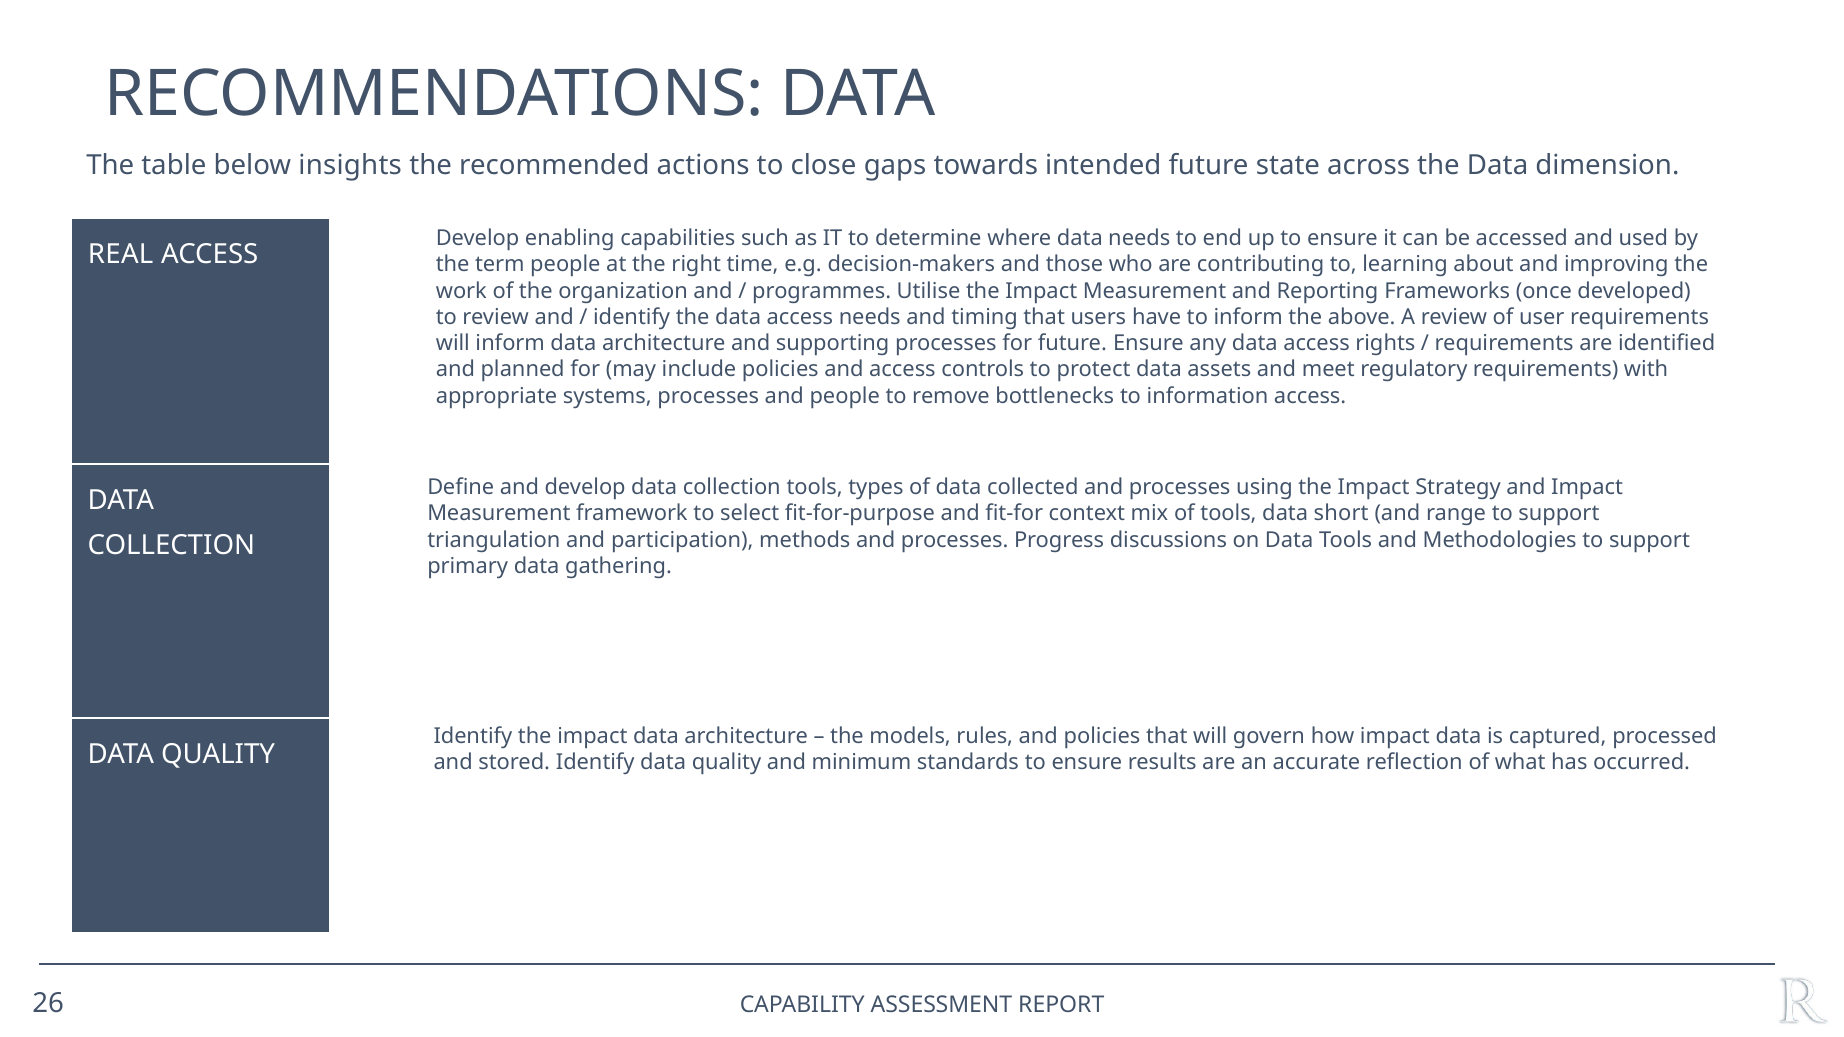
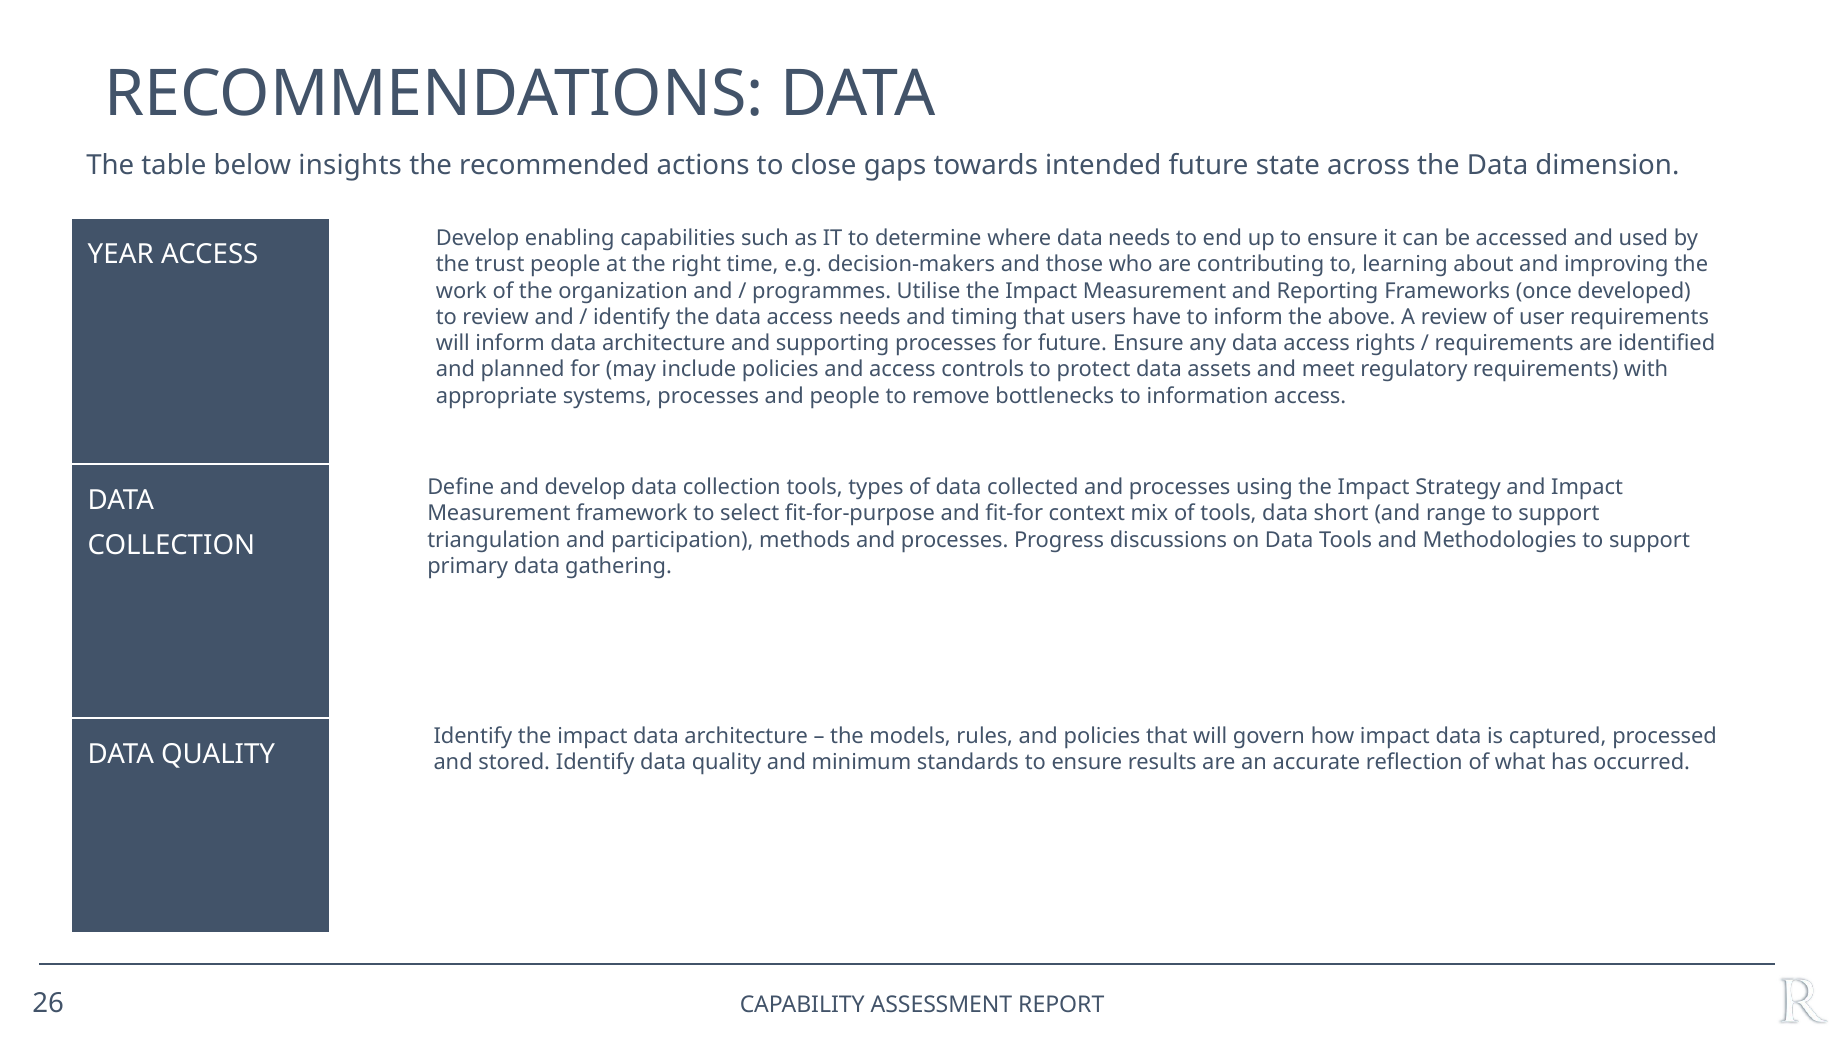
REAL: REAL -> YEAR (121, 254)
term: term -> trust (500, 265)
